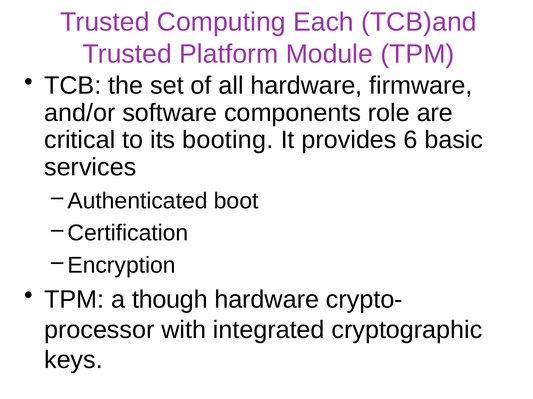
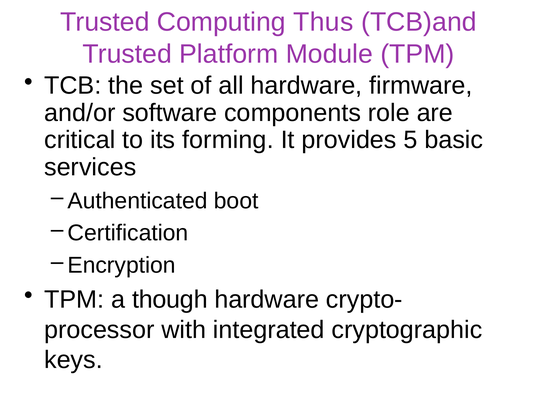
Each: Each -> Thus (323, 22)
booting: booting -> forming (228, 140)
6: 6 -> 5 (410, 140)
